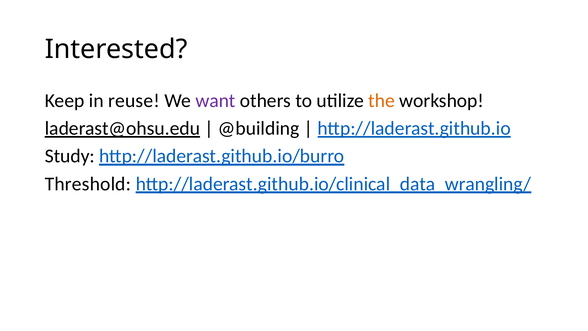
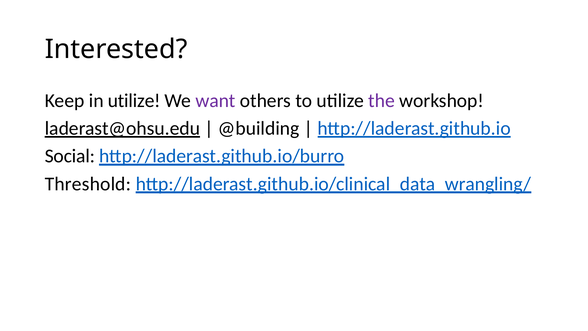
in reuse: reuse -> utilize (134, 101)
the colour: orange -> purple (381, 101)
Study: Study -> Social (70, 156)
